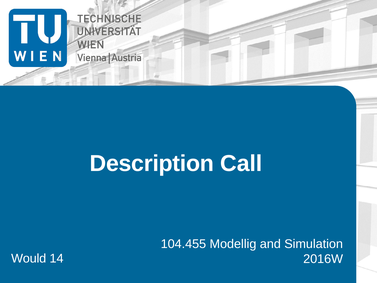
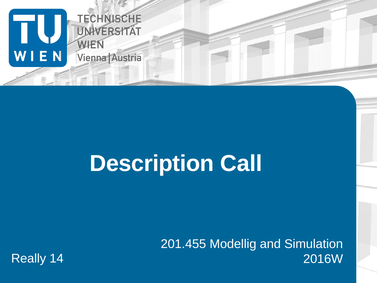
104.455: 104.455 -> 201.455 (183, 244)
Would: Would -> Really (29, 258)
